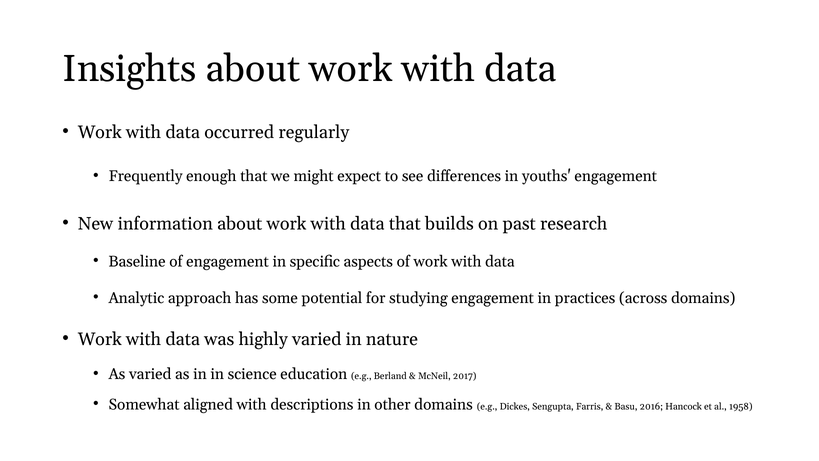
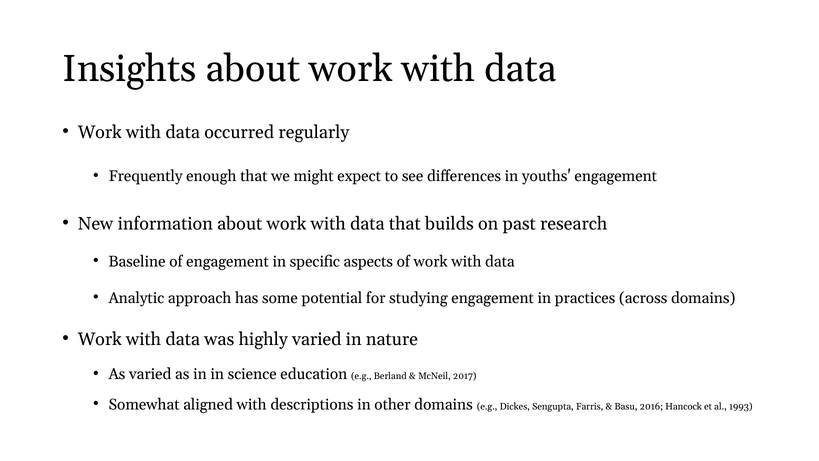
1958: 1958 -> 1993 (741, 406)
